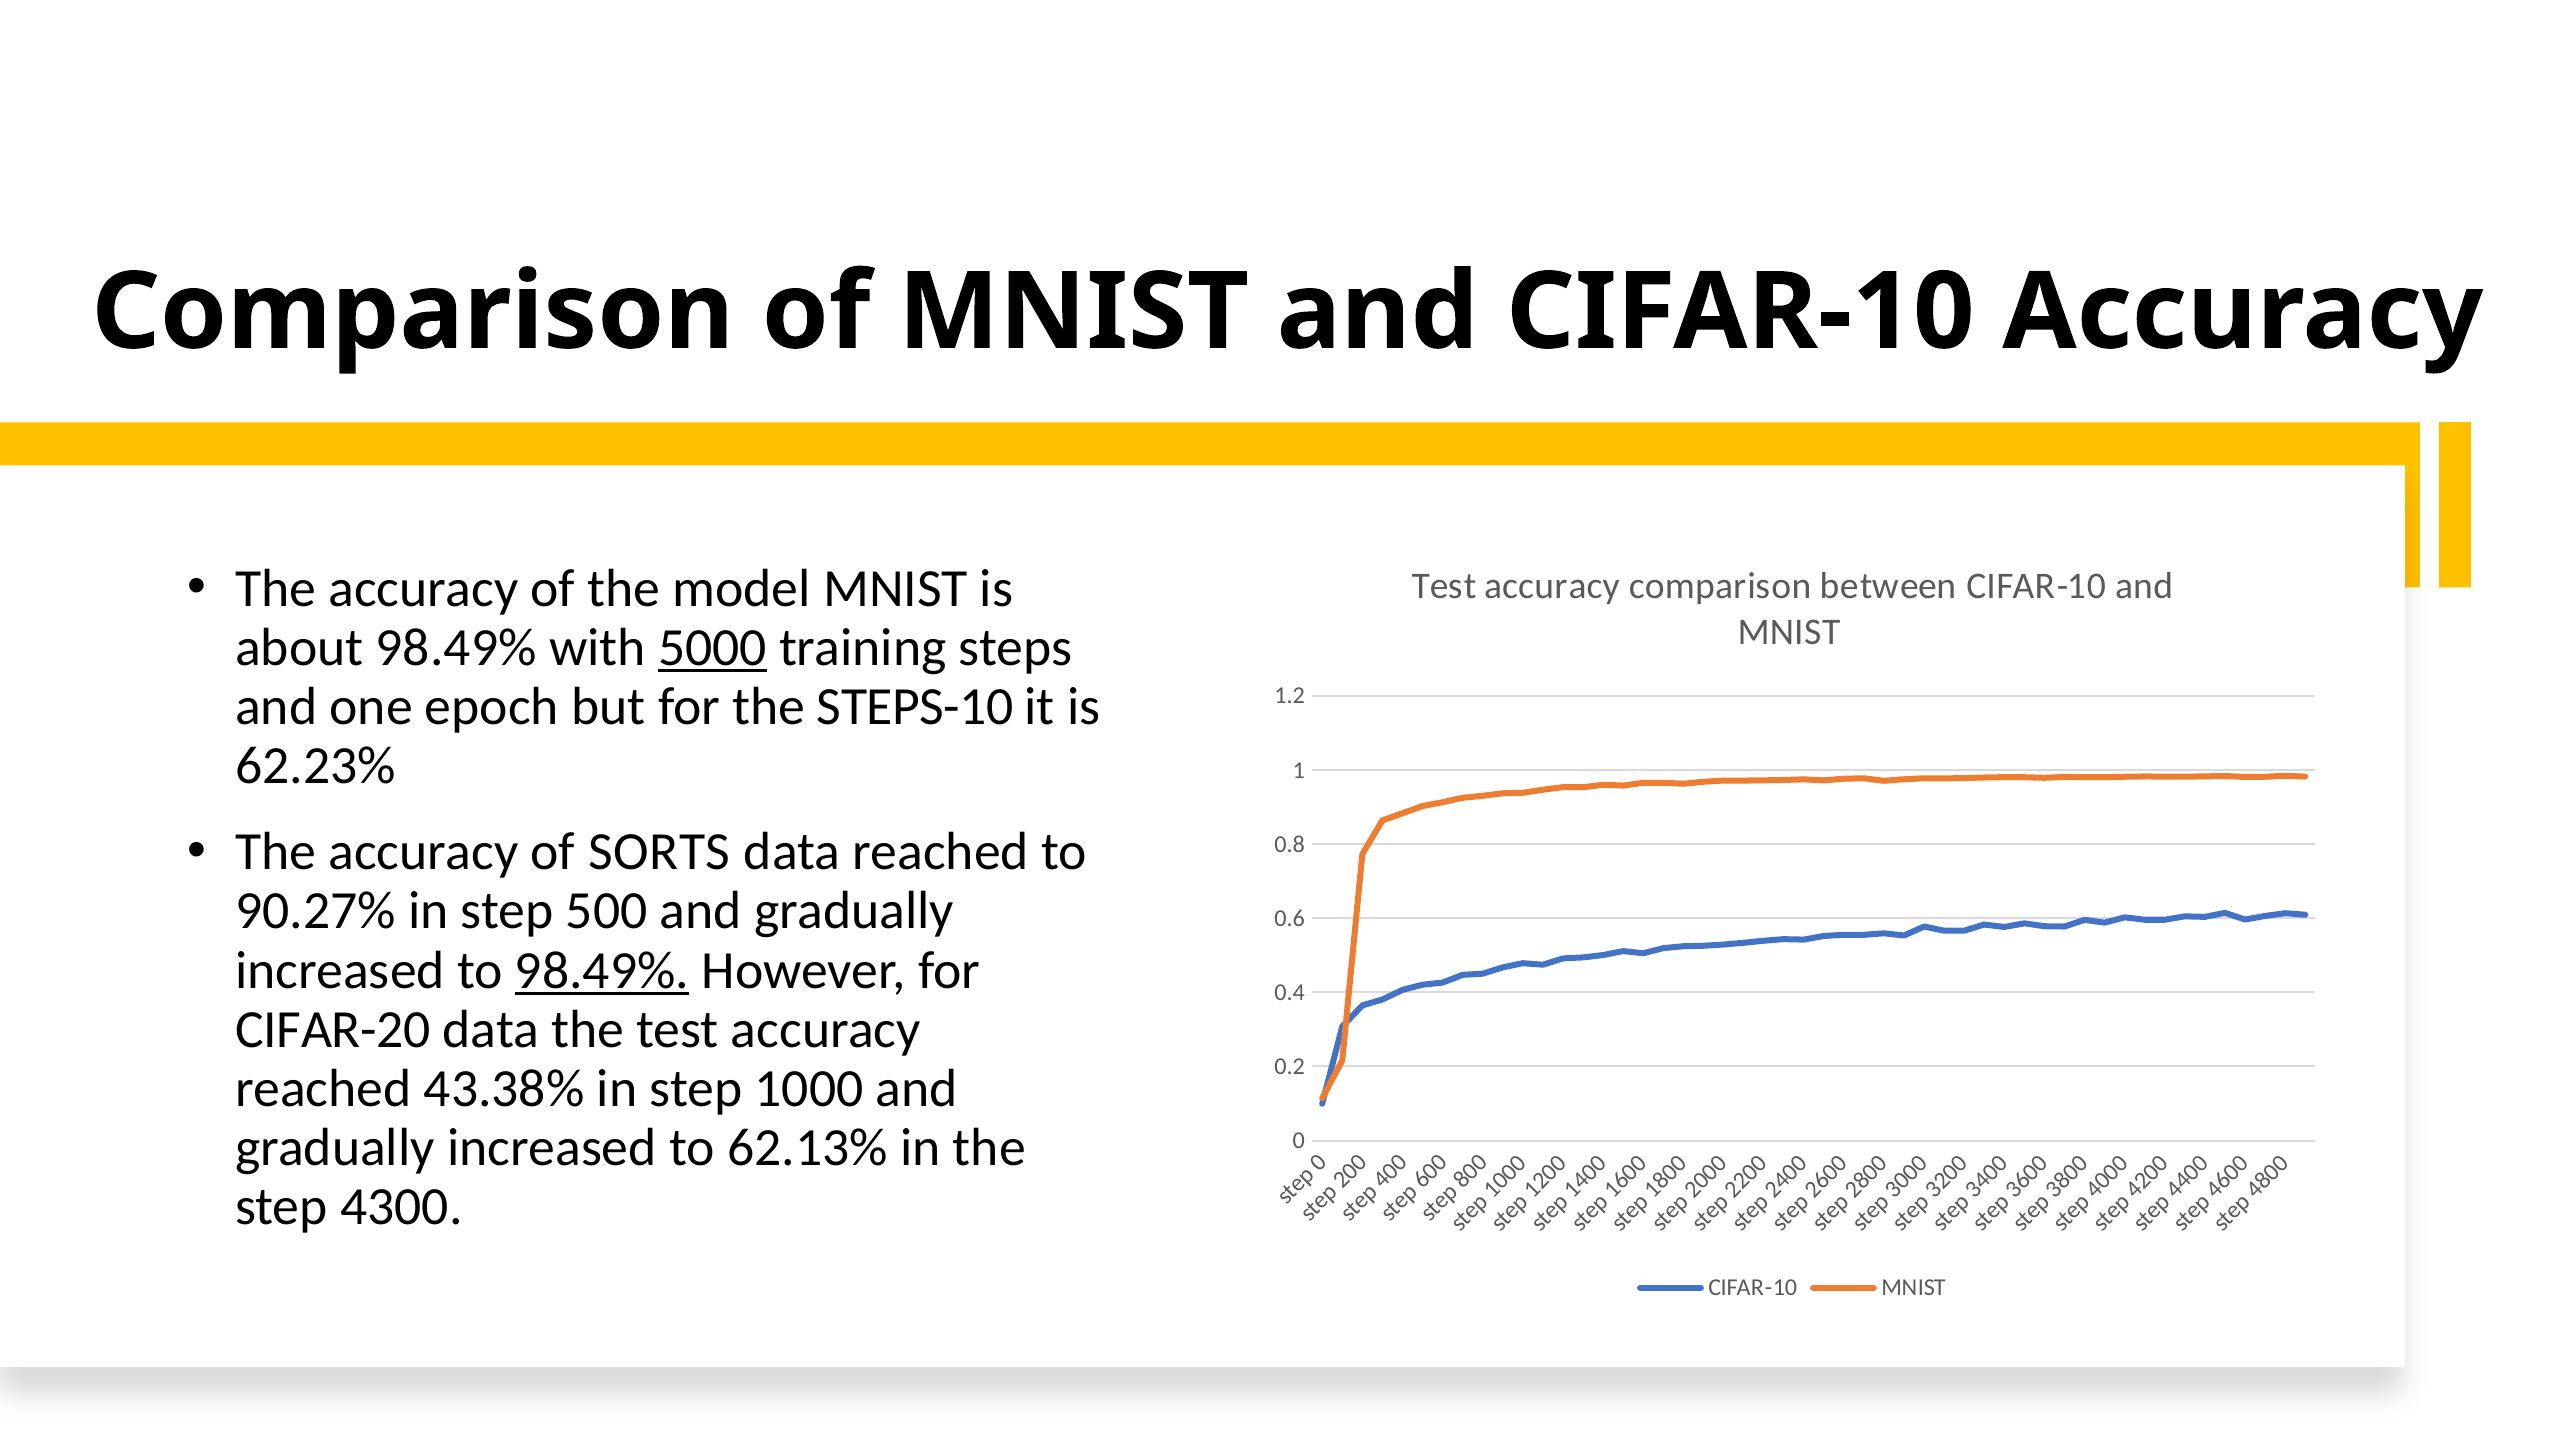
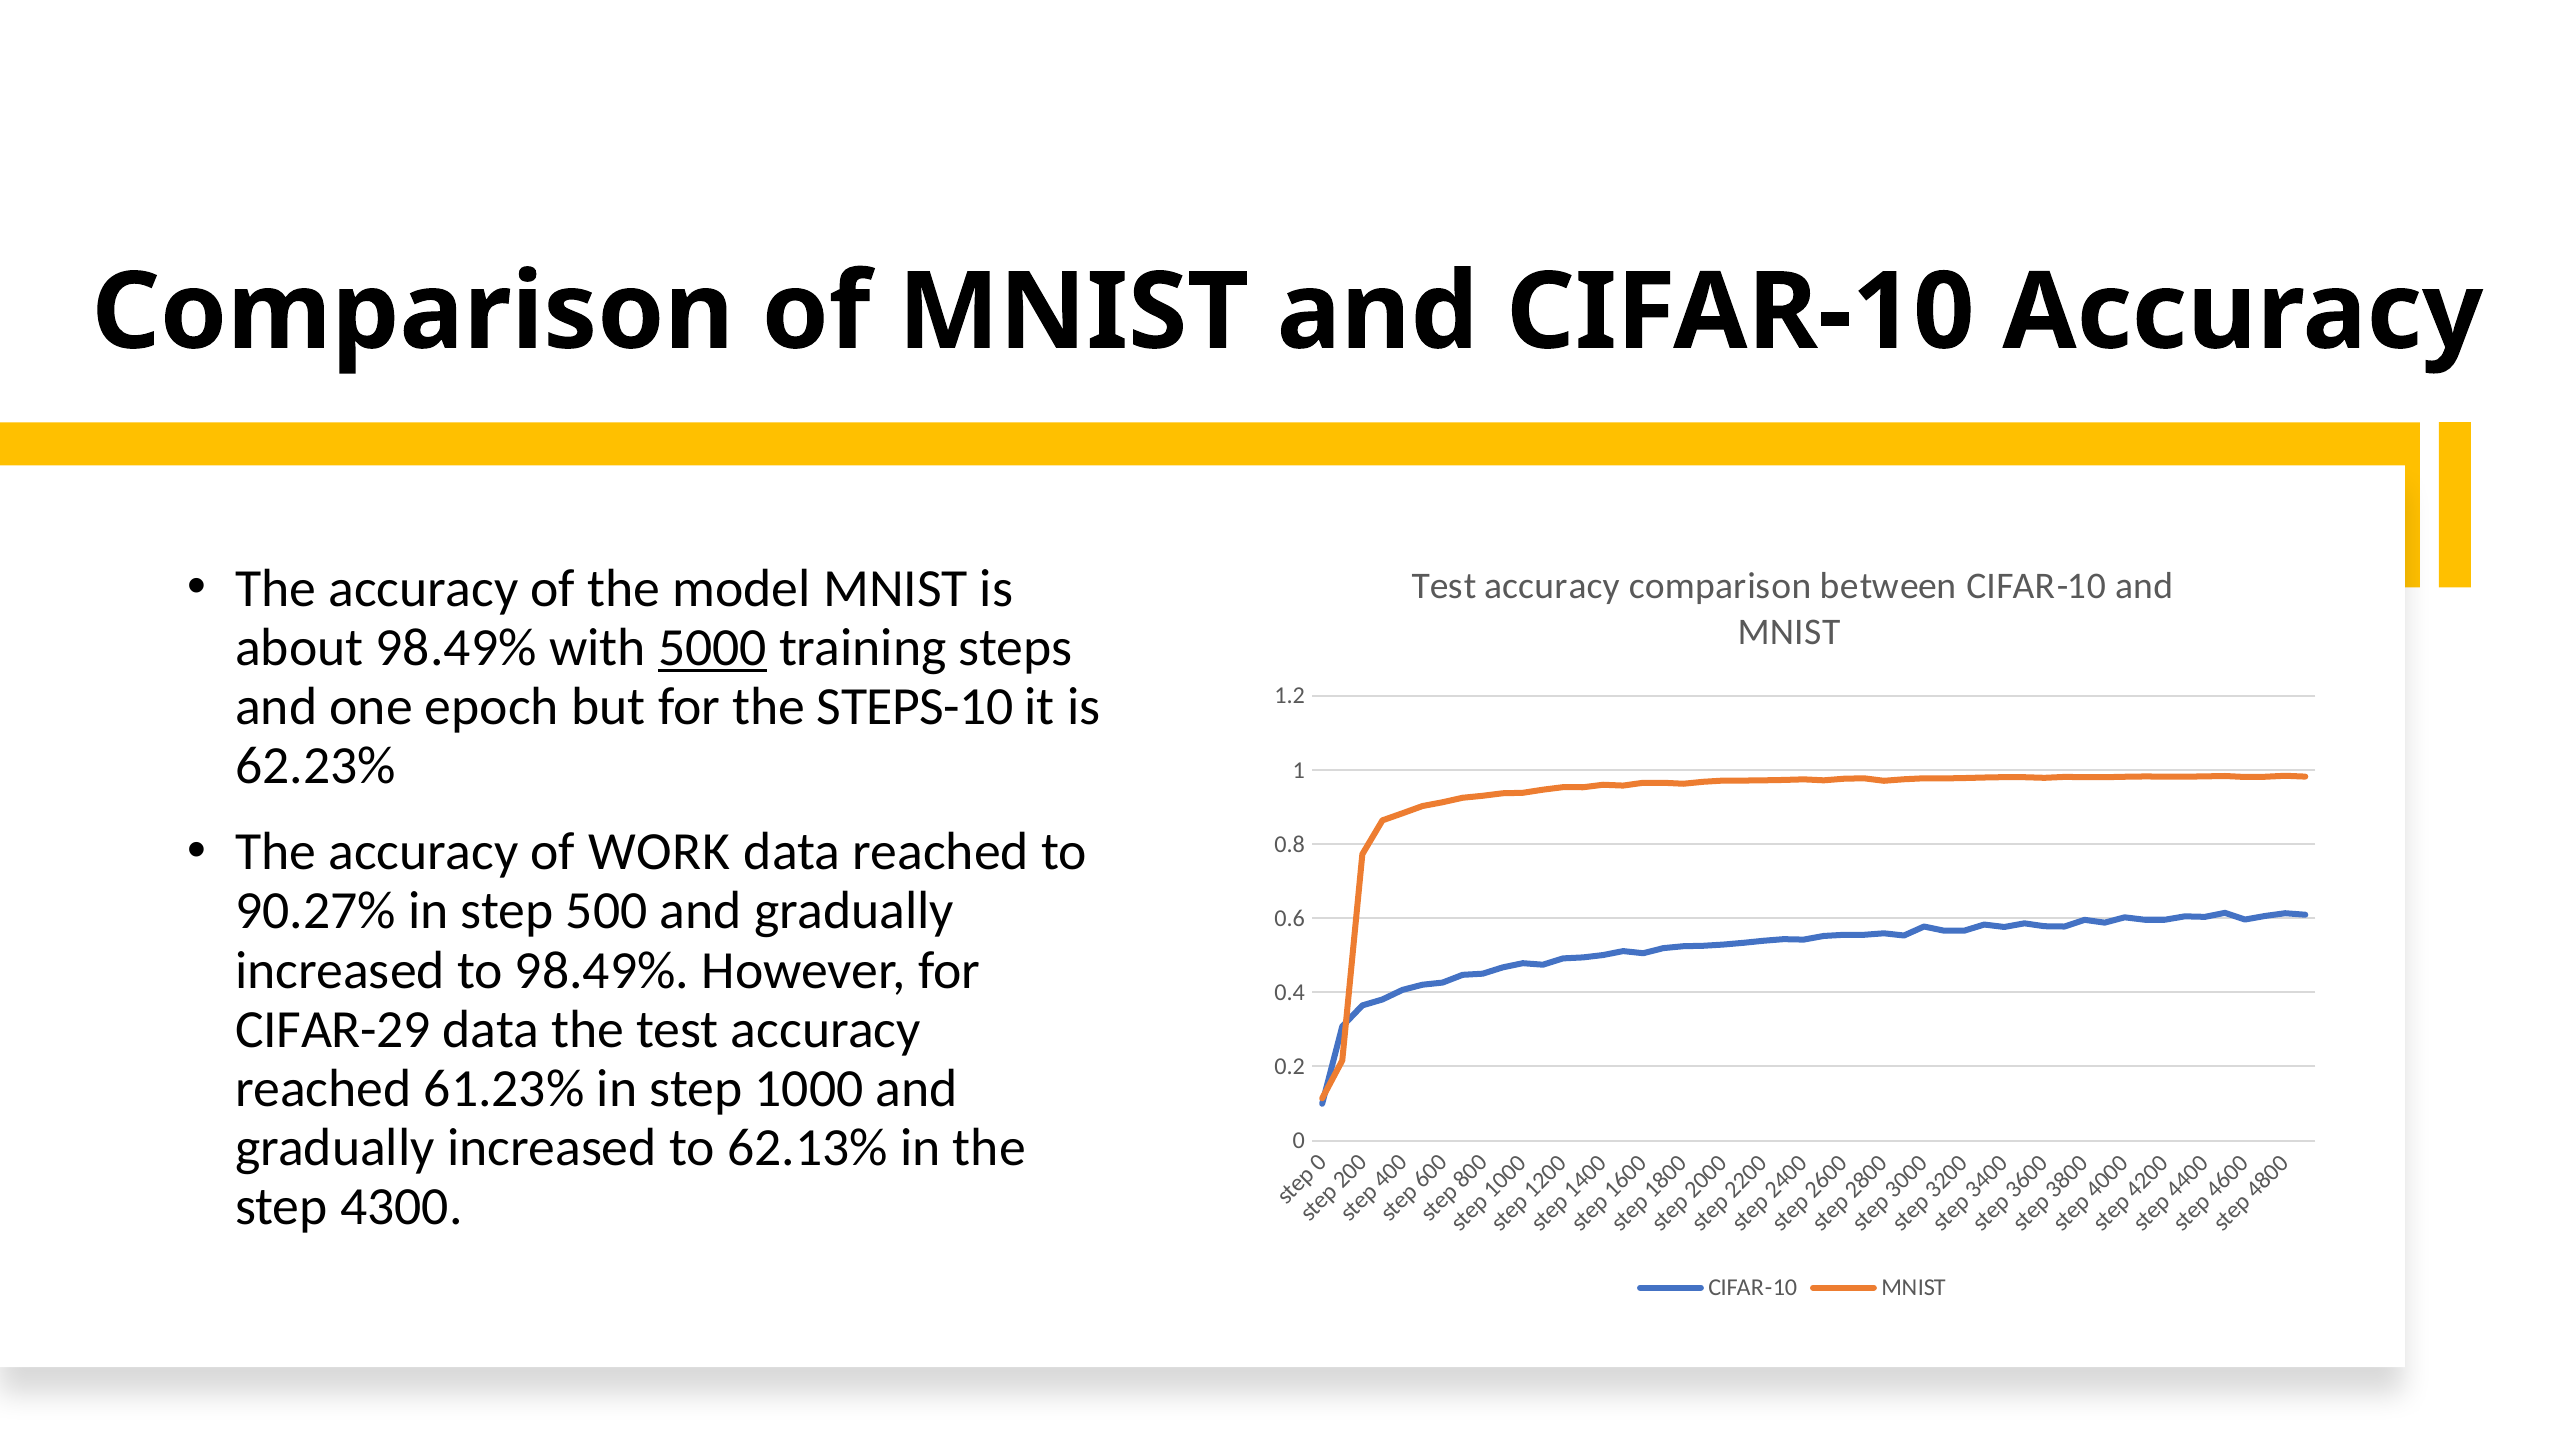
SORTS: SORTS -> WORK (659, 852)
98.49% underline: present -> none (602, 970)
CIFAR-20: CIFAR-20 -> CIFAR-29 (333, 1030)
43.38%: 43.38% -> 61.23% (504, 1089)
